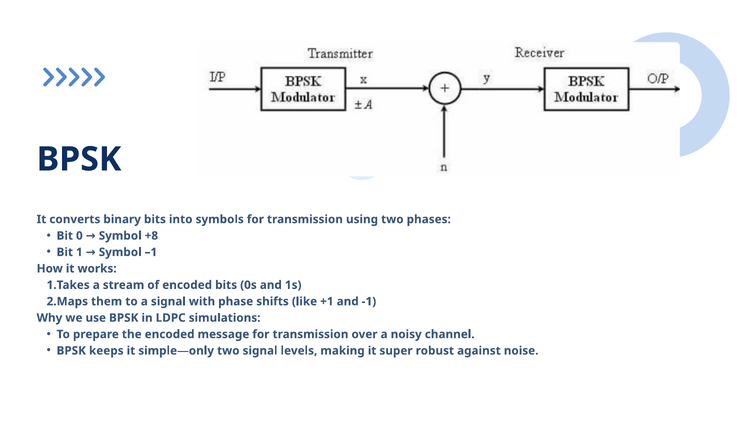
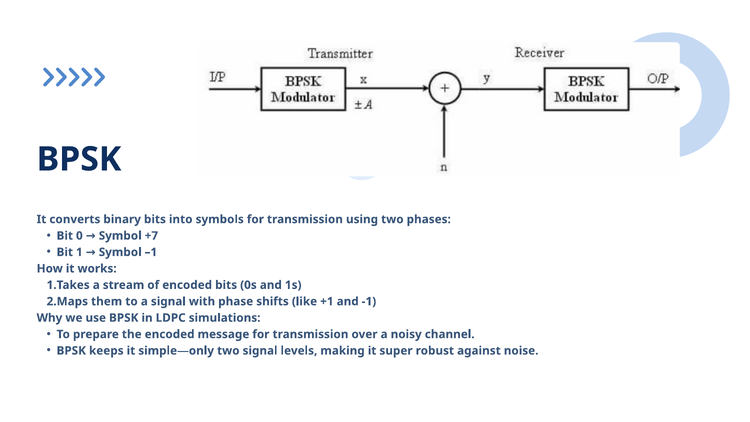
+8: +8 -> +7 (151, 236)
